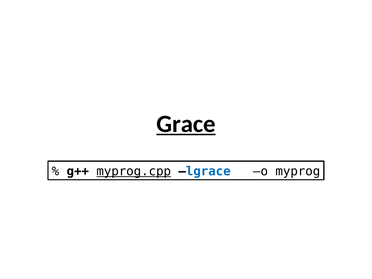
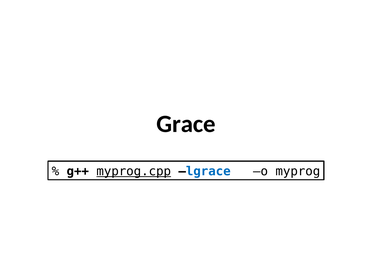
Grace underline: present -> none (186, 124)
